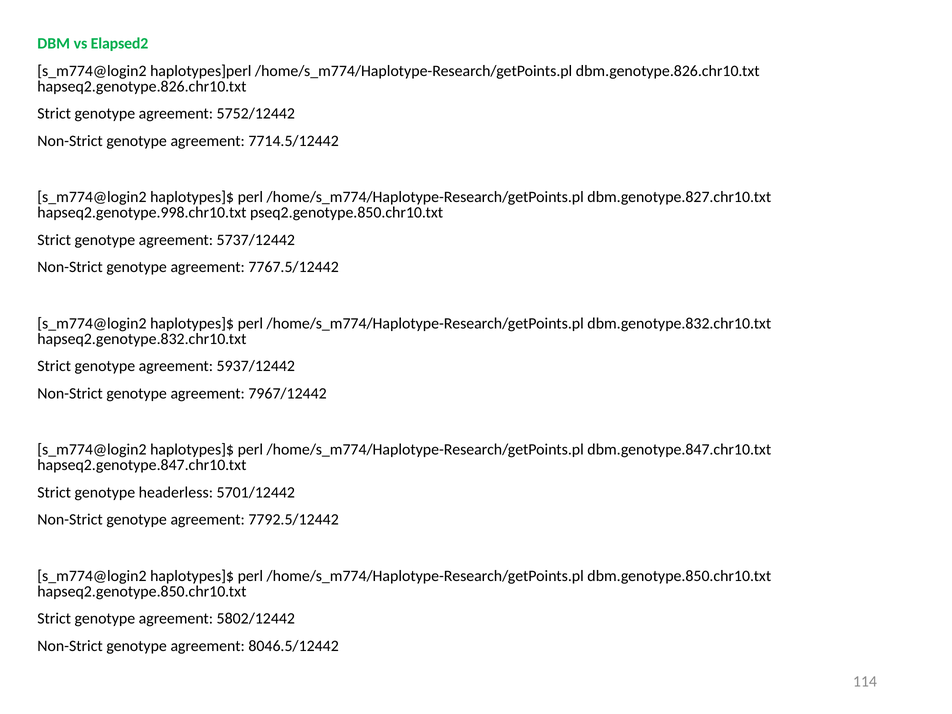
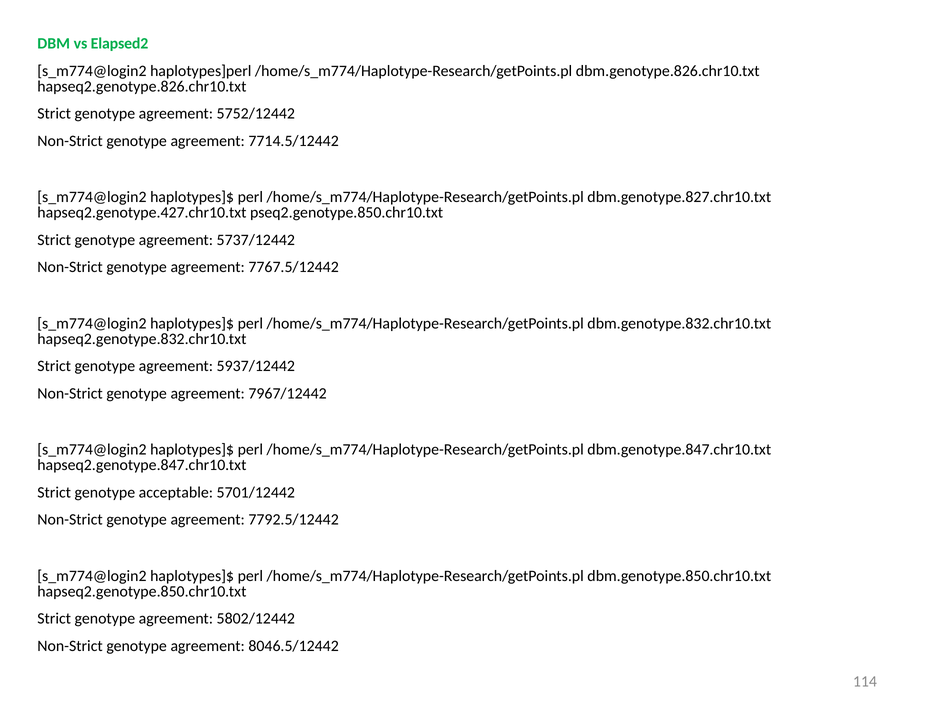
hapseq2.genotype.998.chr10.txt: hapseq2.genotype.998.chr10.txt -> hapseq2.genotype.427.chr10.txt (142, 213)
headerless: headerless -> acceptable (176, 492)
